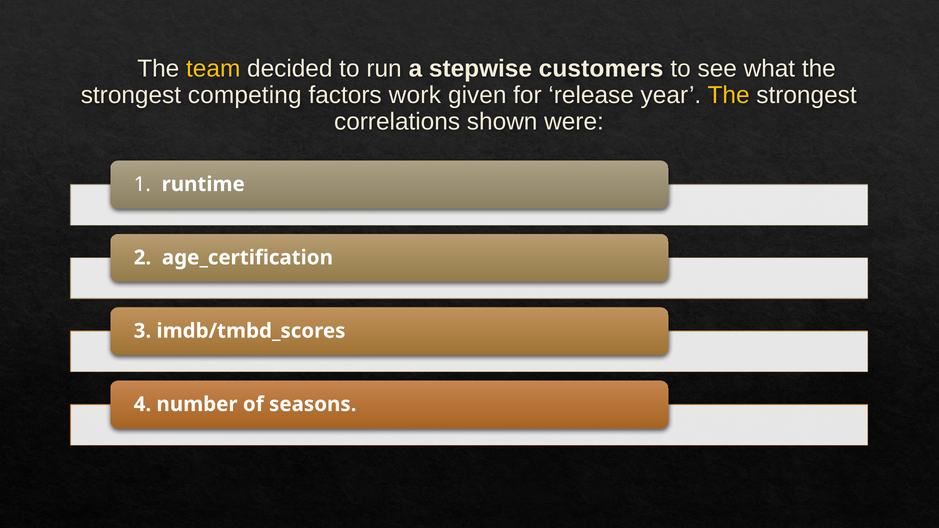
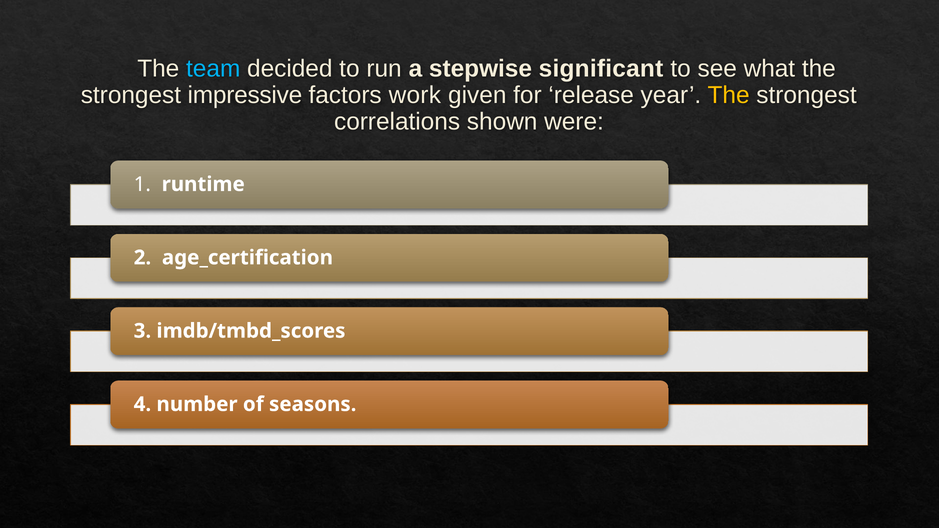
team colour: yellow -> light blue (213, 69)
customers: customers -> significant (601, 69)
competing: competing -> impressive (245, 95)
